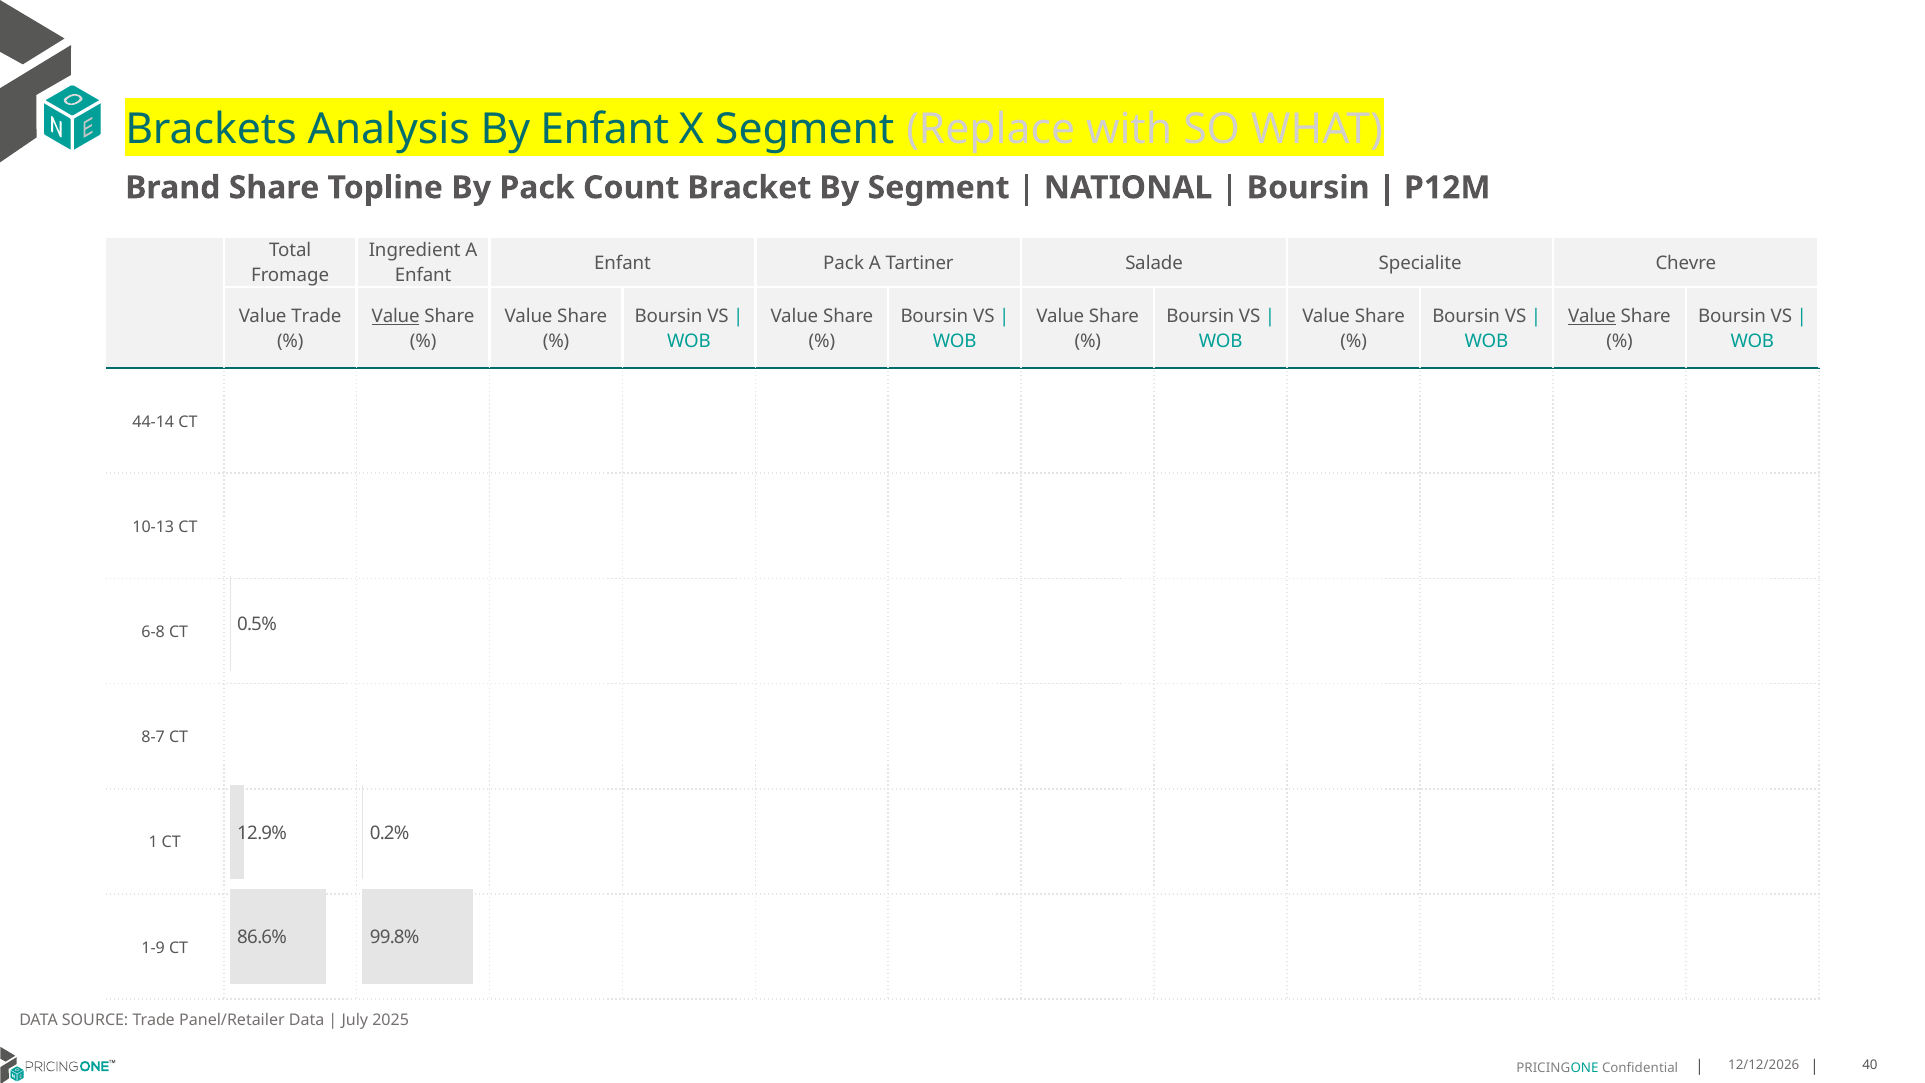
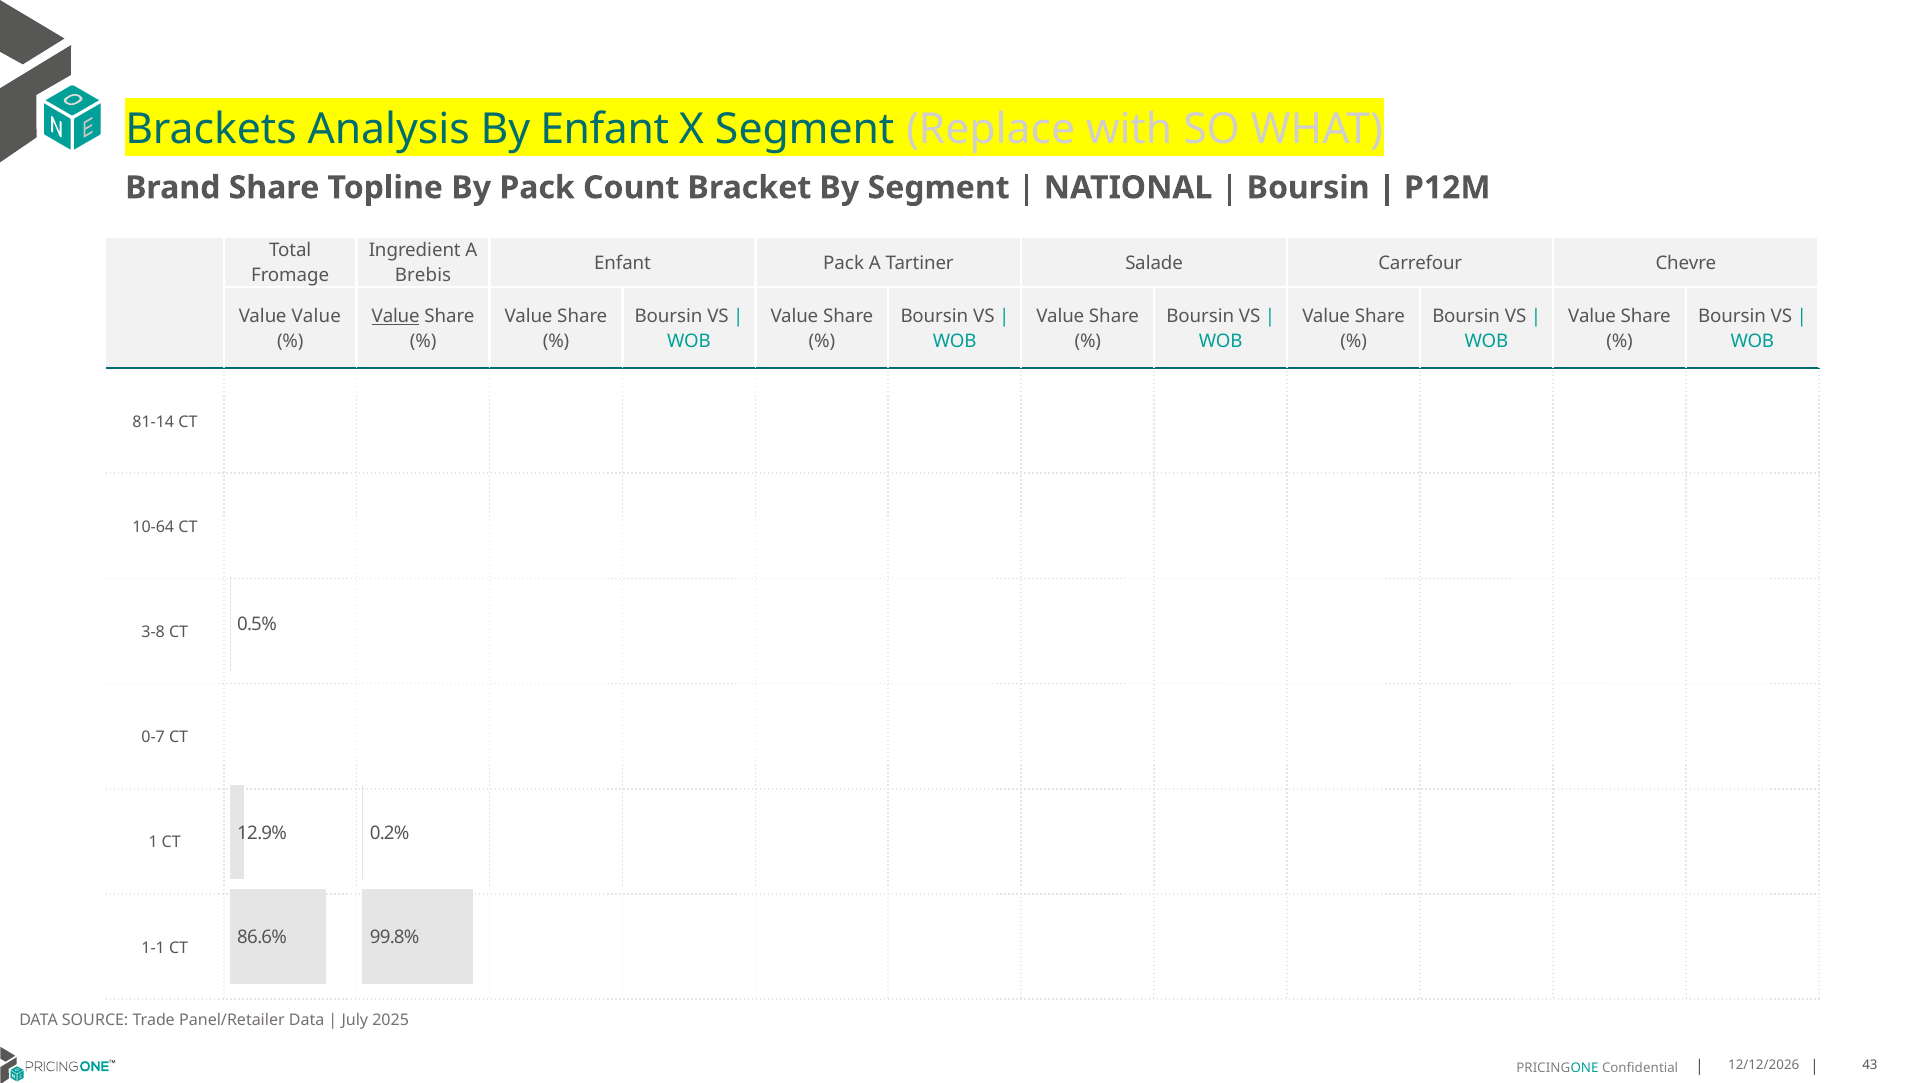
Specialite: Specialite -> Carrefour (1420, 263)
Enfant: Enfant -> Brebis (423, 276)
Value Trade: Trade -> Value (316, 316)
Value underline: present -> none (1592, 316)
44-14: 44-14 -> 81-14 (153, 422)
10-13: 10-13 -> 10-64 (153, 527)
6-8: 6-8 -> 3-8 (153, 632)
8-7: 8-7 -> 0-7 (153, 737)
1-9: 1-9 -> 1-1 (153, 948)
40: 40 -> 43 (1870, 1065)
